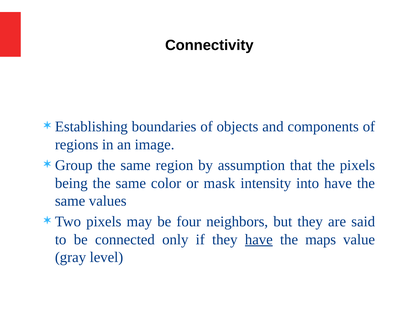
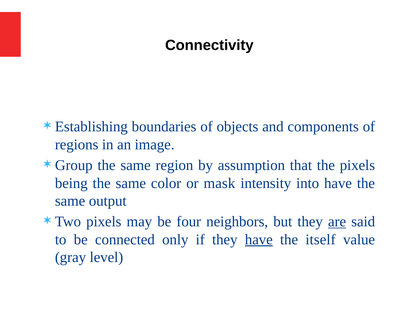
values: values -> output (108, 200)
are underline: none -> present (337, 221)
maps: maps -> itself (321, 239)
